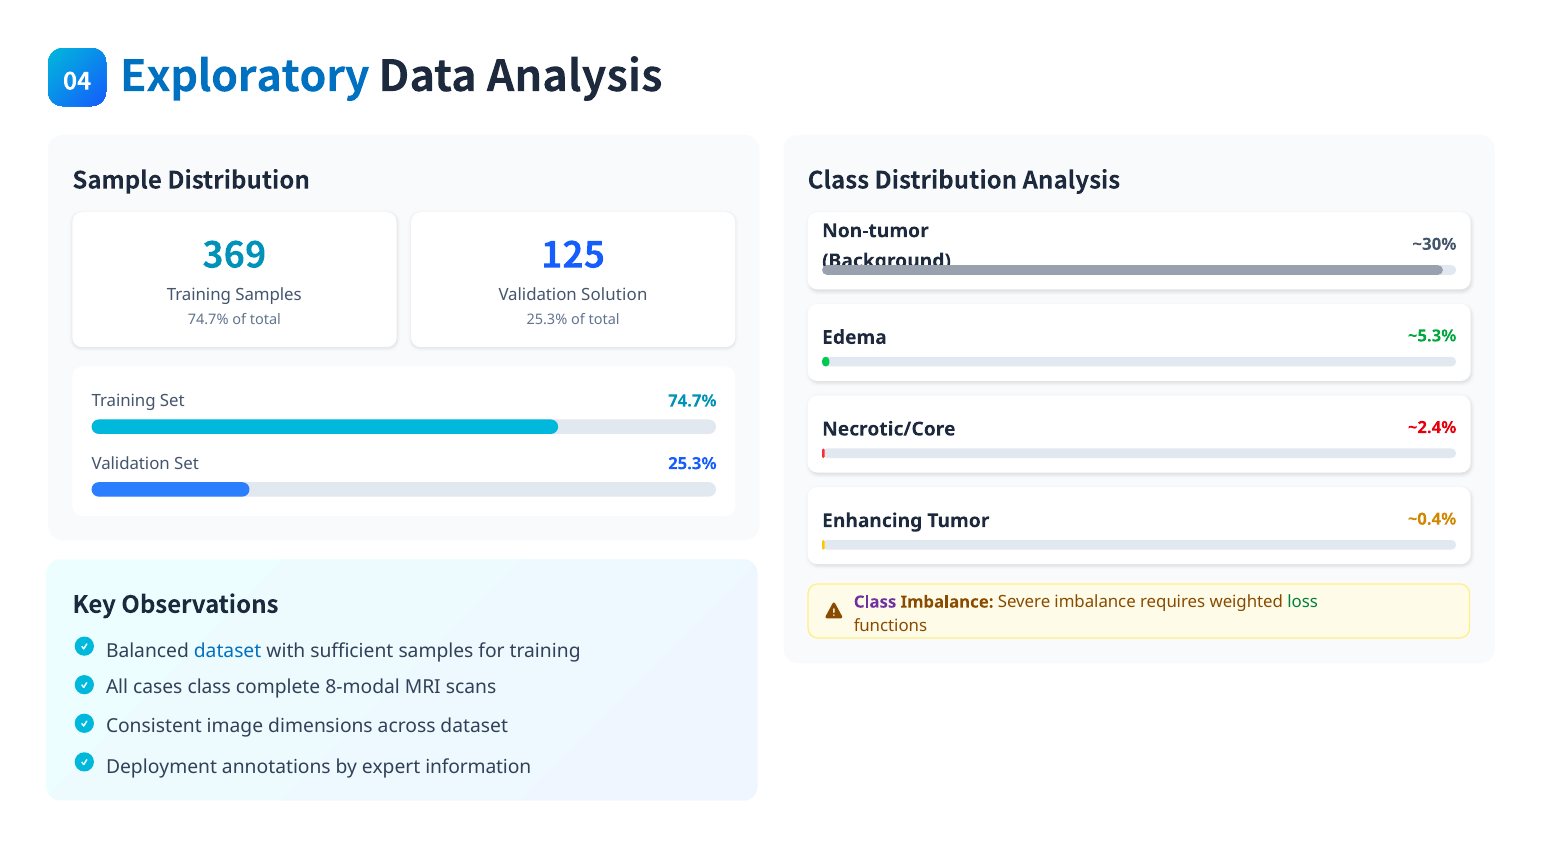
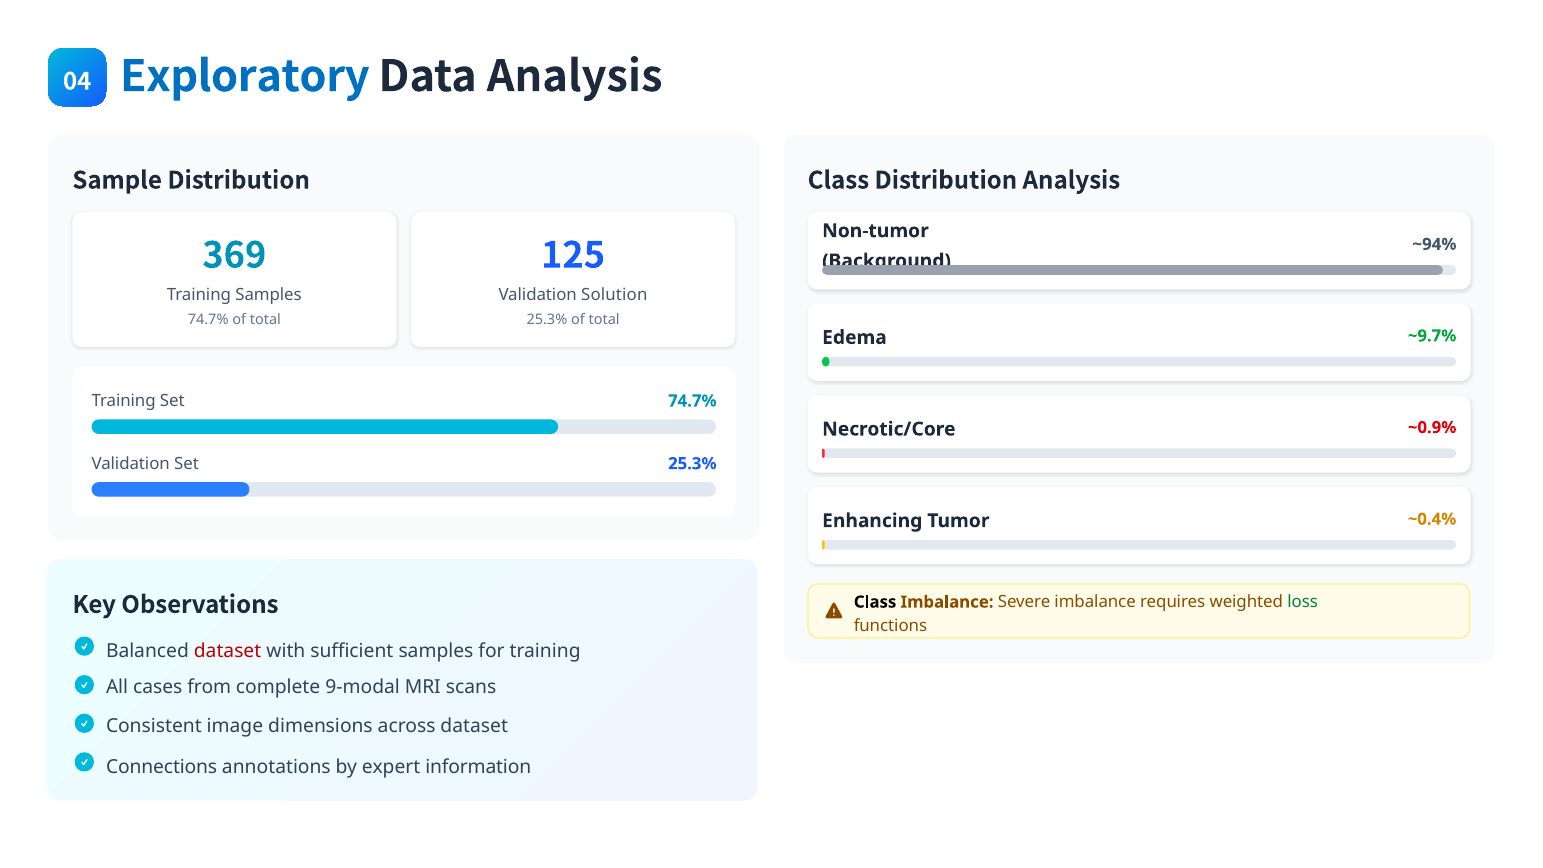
~30%: ~30% -> ~94% (1434, 244)
~5.3%: ~5.3% -> ~9.7% (1432, 336)
~2.4%: ~2.4% -> ~0.9% (1432, 427)
Class colour: purple -> black (875, 602)
dataset colour: blue -> red (228, 651)
cases class: class -> from (209, 687)
8-modal: 8-modal -> 9-modal (363, 687)
Deployment: Deployment -> Connections (162, 767)
